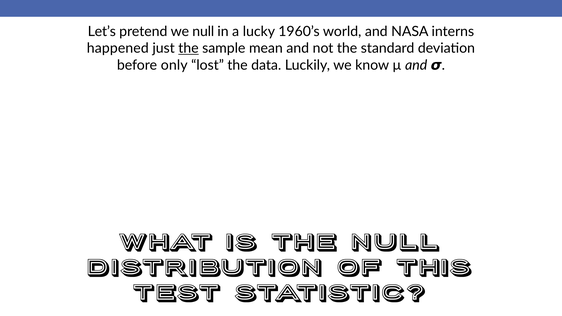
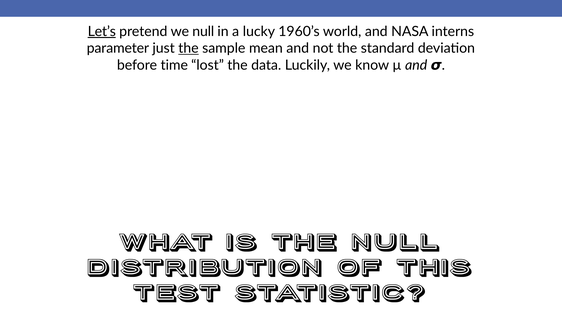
Let’s underline: none -> present (102, 31)
happened: happened -> parameter (118, 48)
only: only -> time (174, 65)
